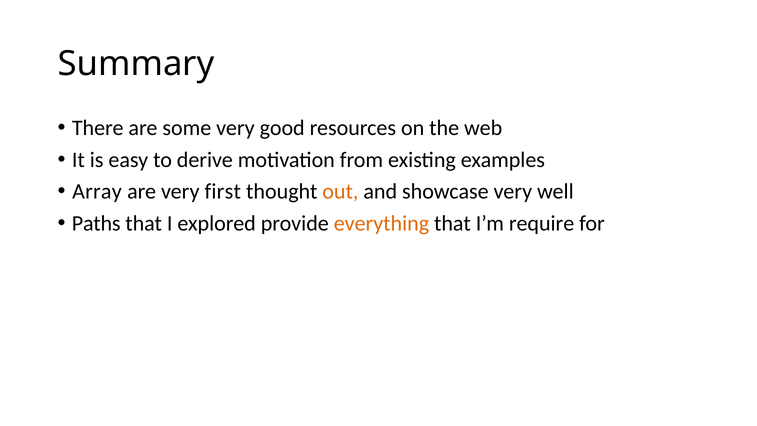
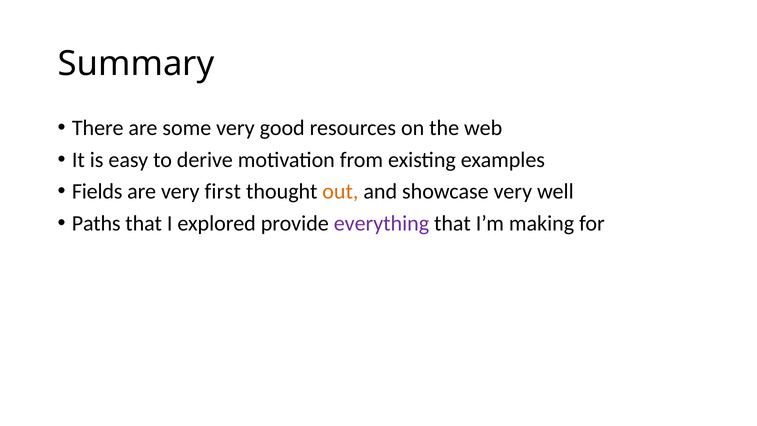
Array: Array -> Fields (97, 191)
everything colour: orange -> purple (381, 223)
require: require -> making (542, 223)
